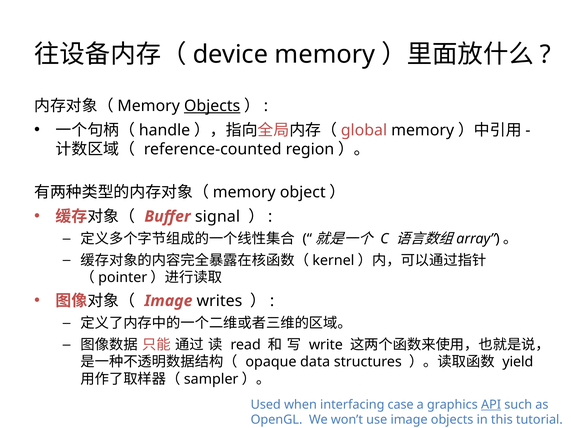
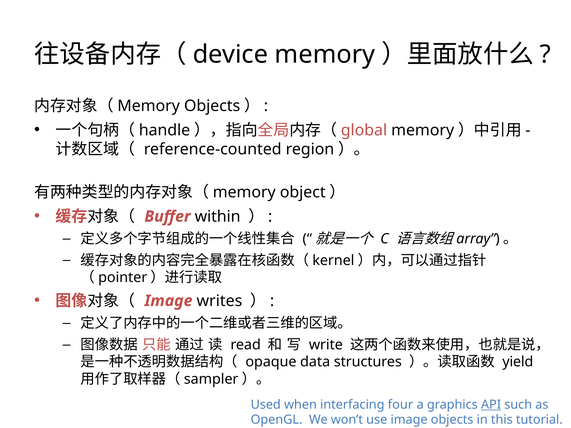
Objects underline: present -> none (212, 106)
signal: signal -> within (218, 217)
case: case -> four (400, 405)
